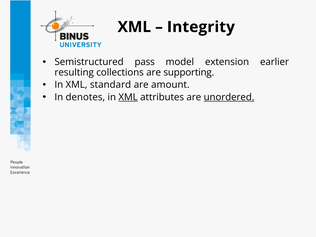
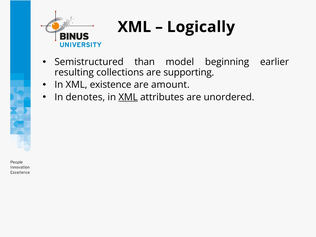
Integrity: Integrity -> Logically (201, 27)
pass: pass -> than (145, 62)
extension: extension -> beginning (227, 62)
standard: standard -> existence (111, 85)
unordered underline: present -> none (229, 97)
